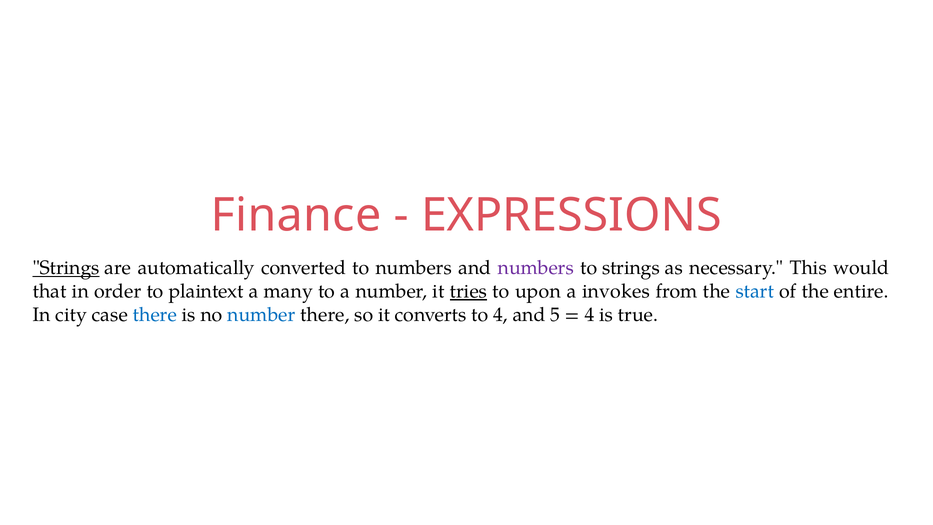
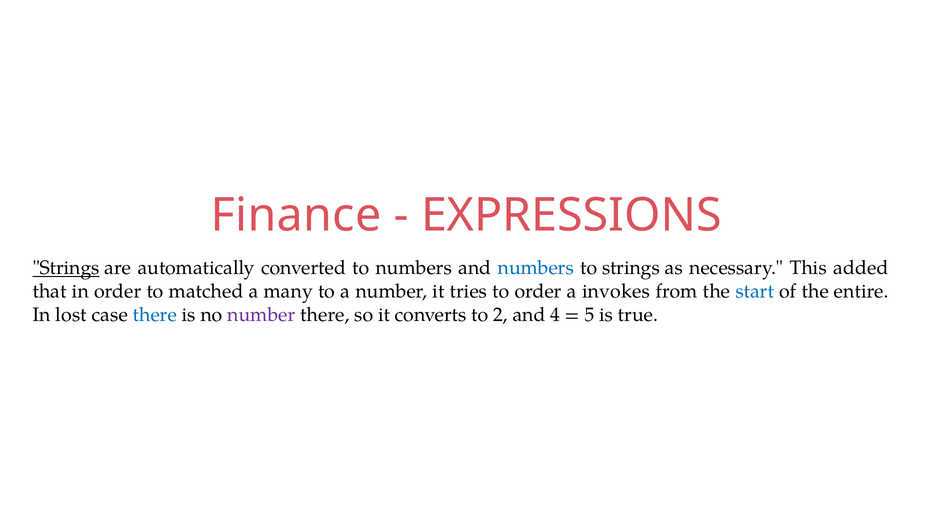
numbers colour: purple -> blue (536, 268)
would: would -> added (861, 268)
plaintext: plaintext -> matched (206, 291)
tries underline: present -> none (469, 291)
to upon: upon -> order (538, 291)
city: city -> lost (71, 315)
number colour: blue -> purple (261, 315)
to 4: 4 -> 2 (500, 315)
5: 5 -> 4 (555, 315)
4: 4 -> 5 (589, 315)
